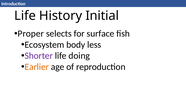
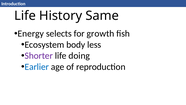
Initial: Initial -> Same (102, 16)
Proper: Proper -> Energy (31, 34)
surface: surface -> growth (100, 34)
Earlier colour: orange -> blue (37, 67)
